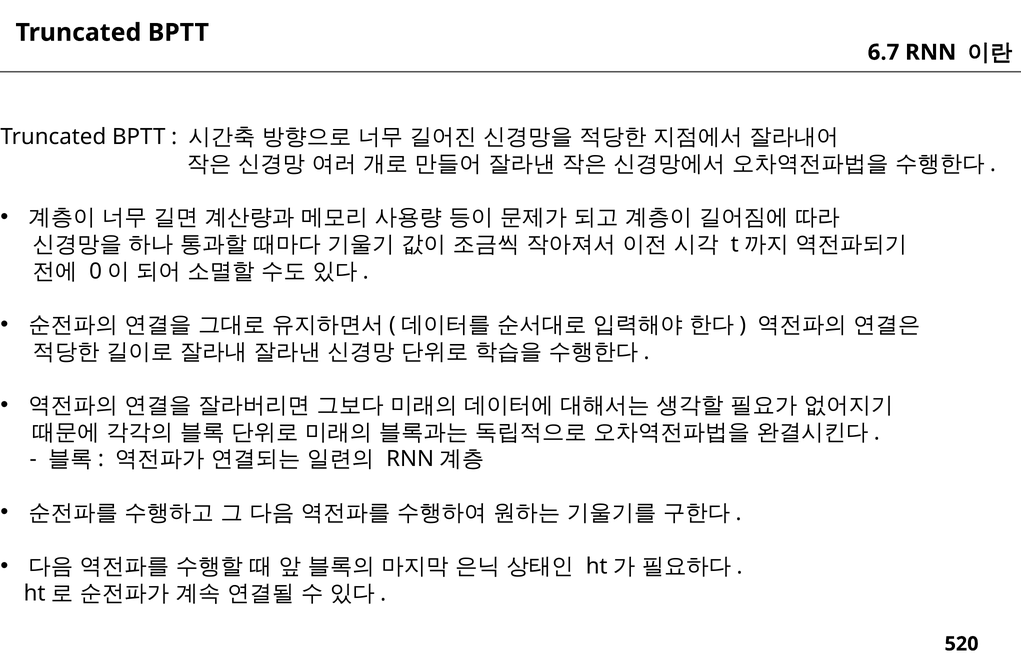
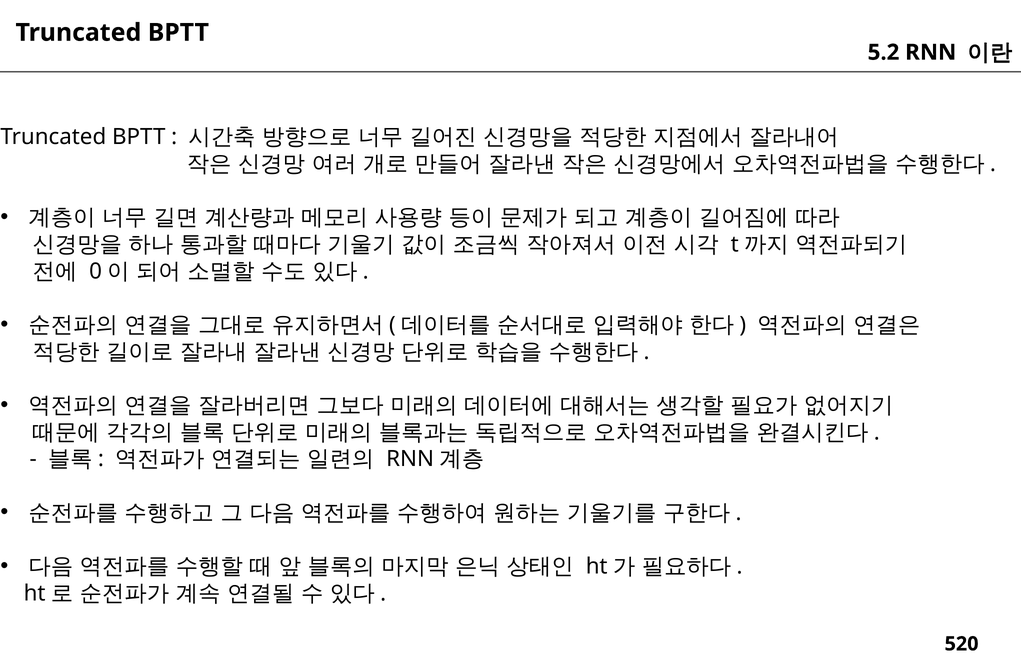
6.7: 6.7 -> 5.2 (884, 52)
